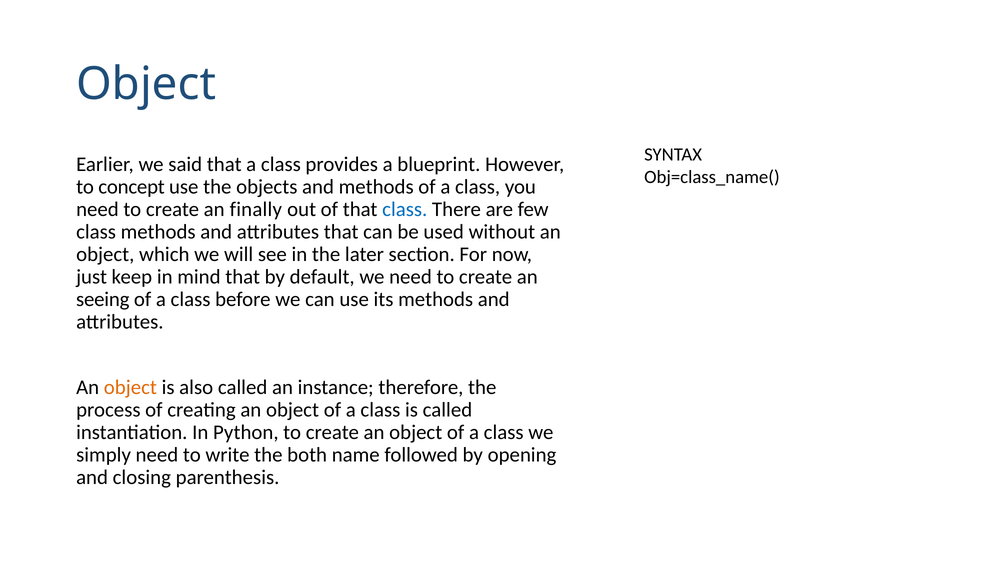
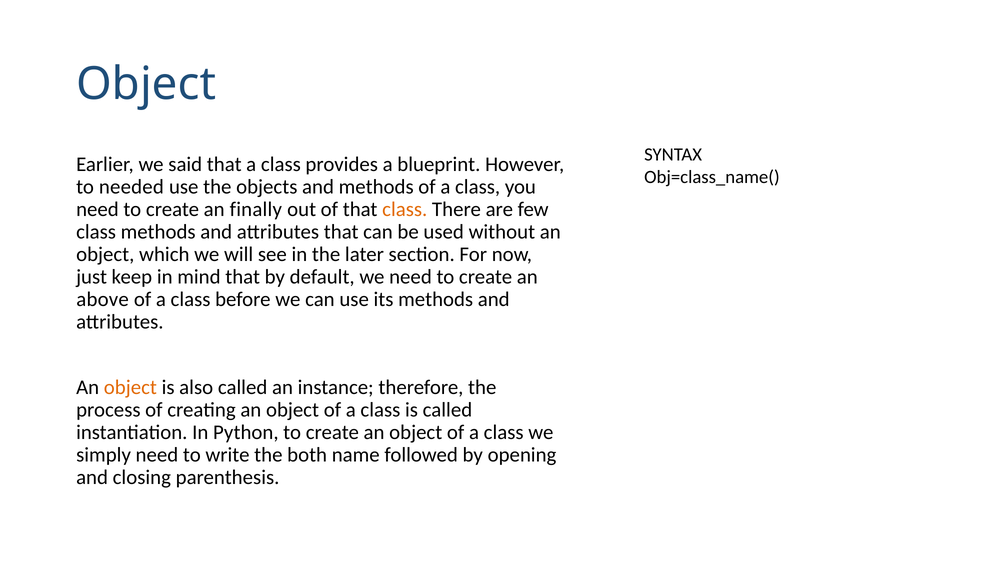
concept: concept -> needed (131, 187)
class colour: blue -> orange (405, 209)
seeing: seeing -> above (103, 299)
